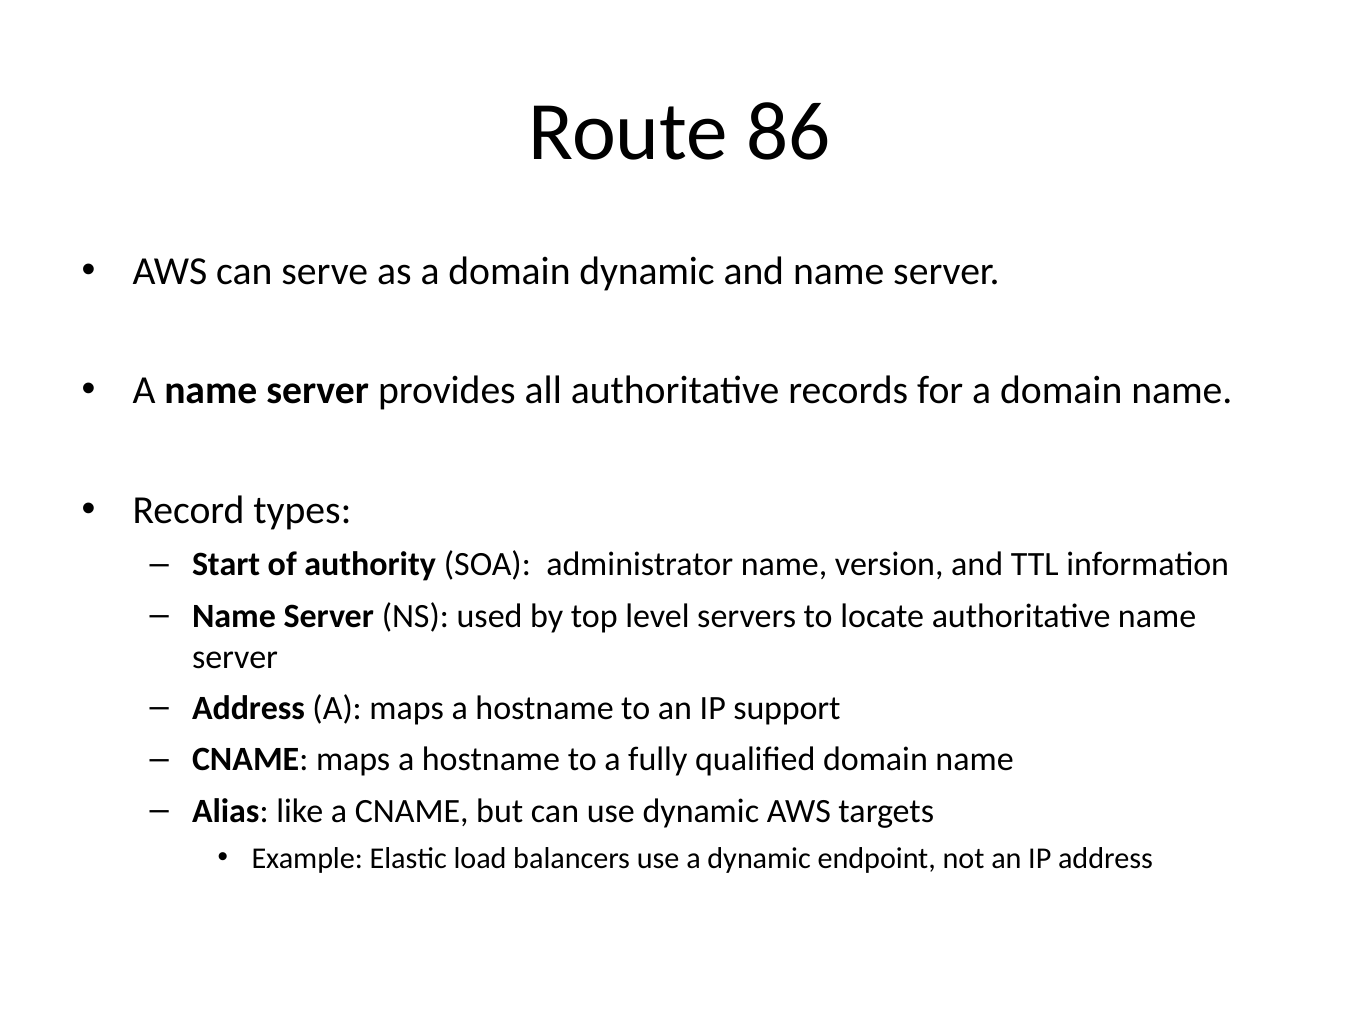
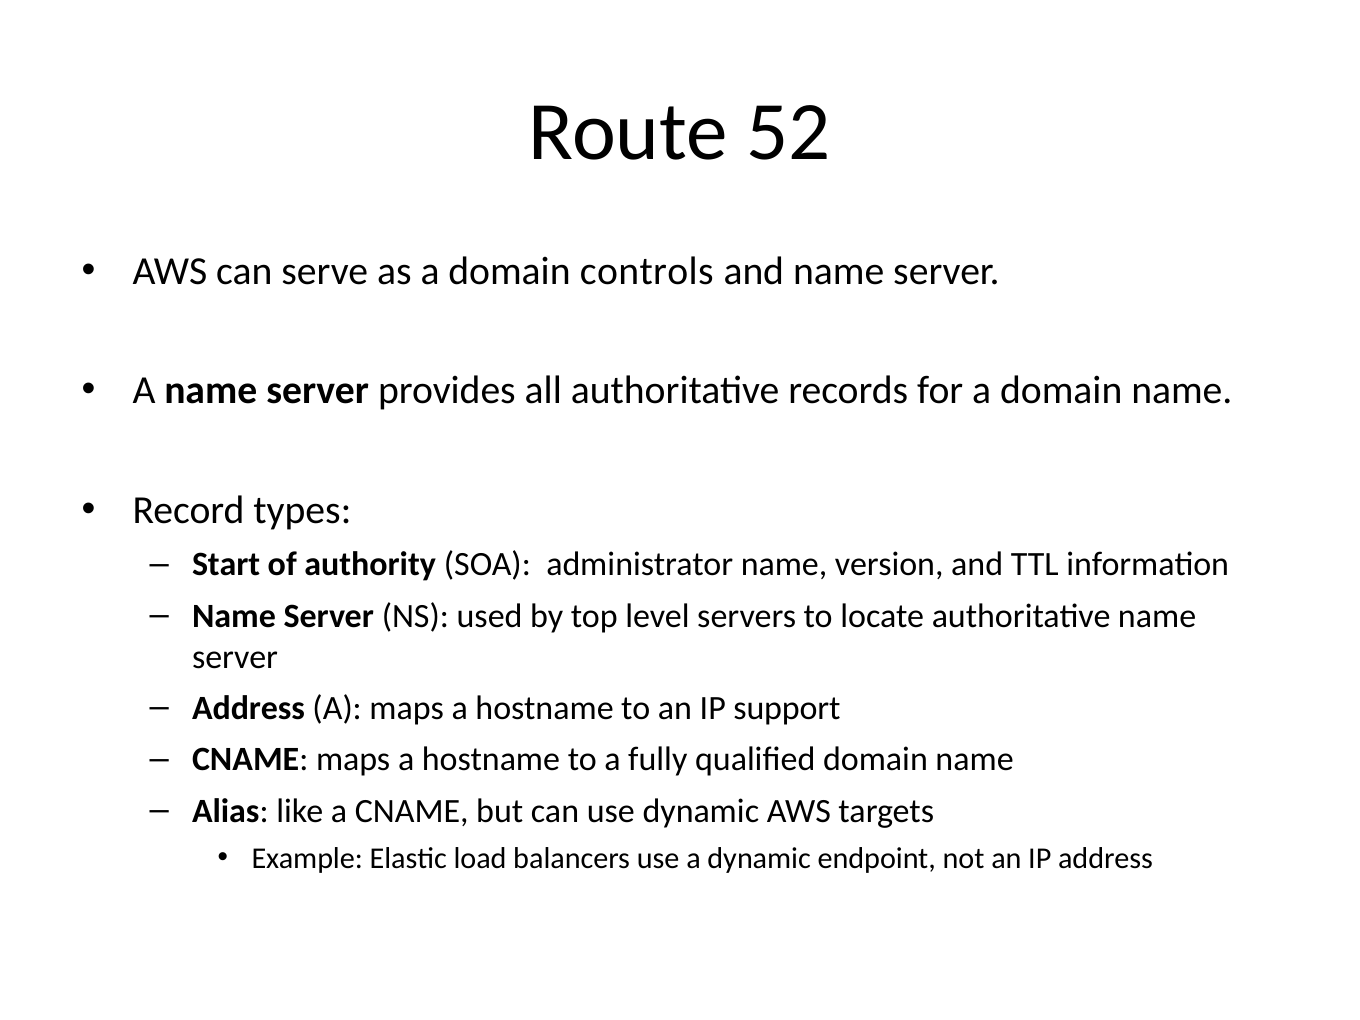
86: 86 -> 52 (789, 132)
domain dynamic: dynamic -> controls (647, 271)
